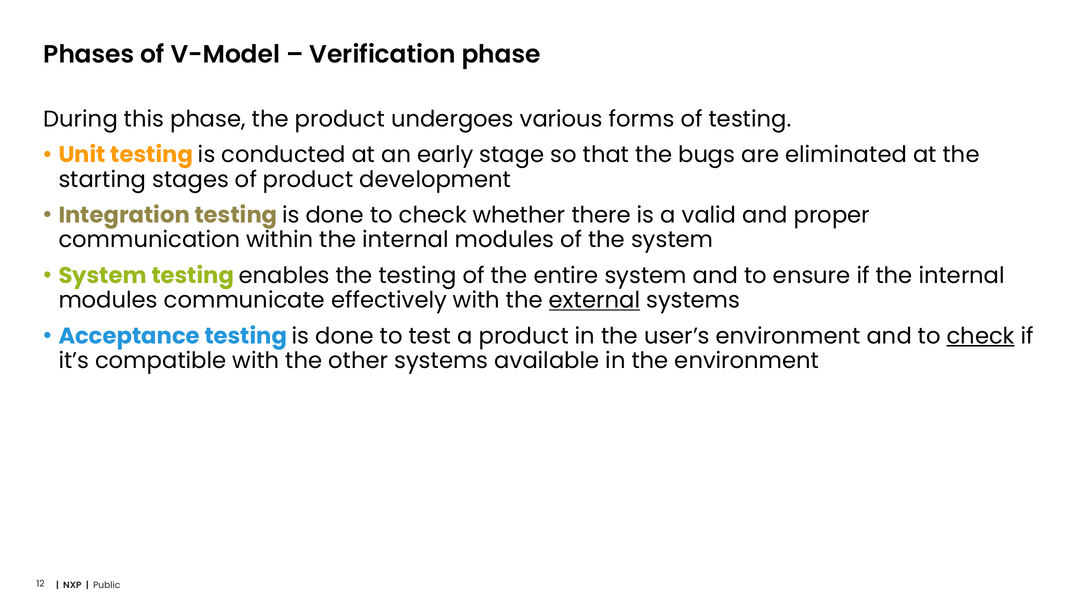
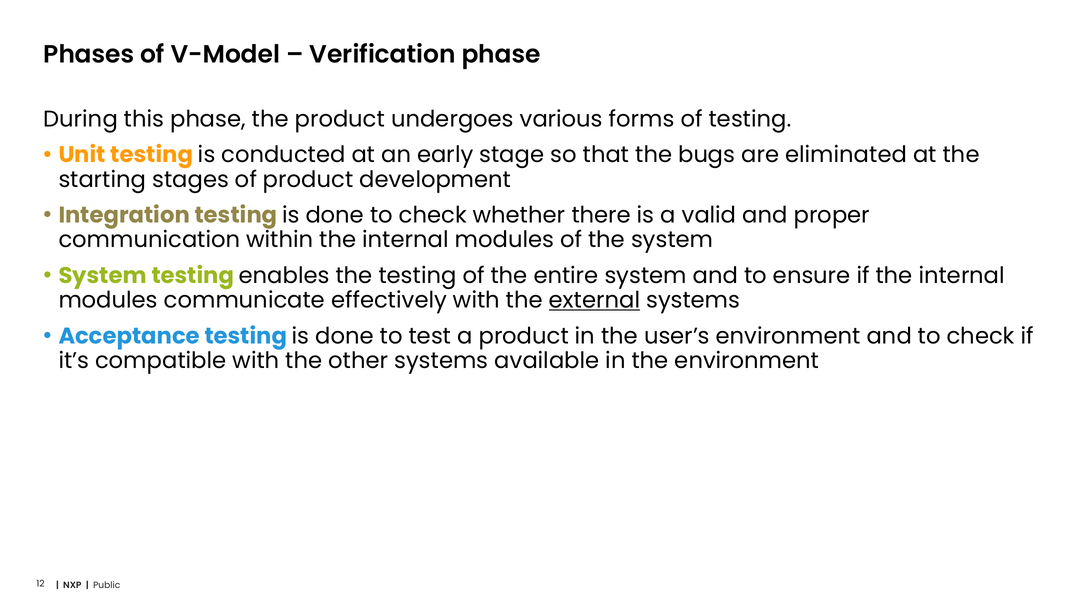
check underline: present -> none (981, 336)
